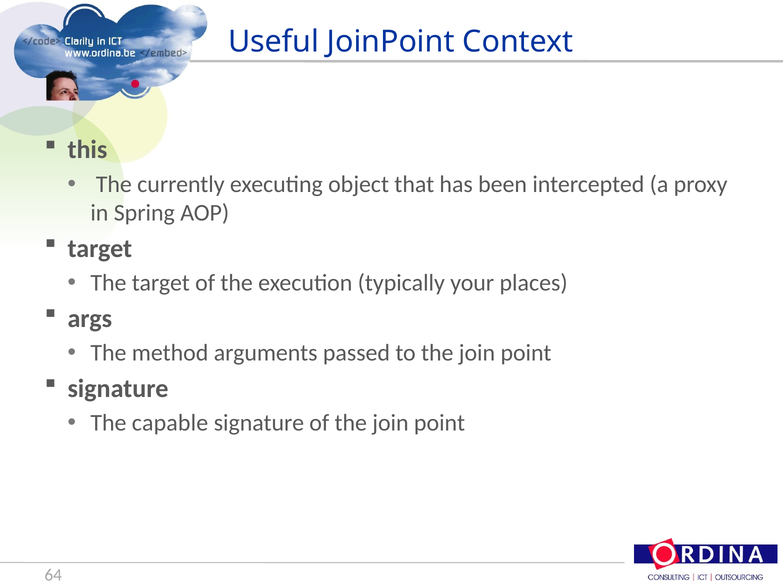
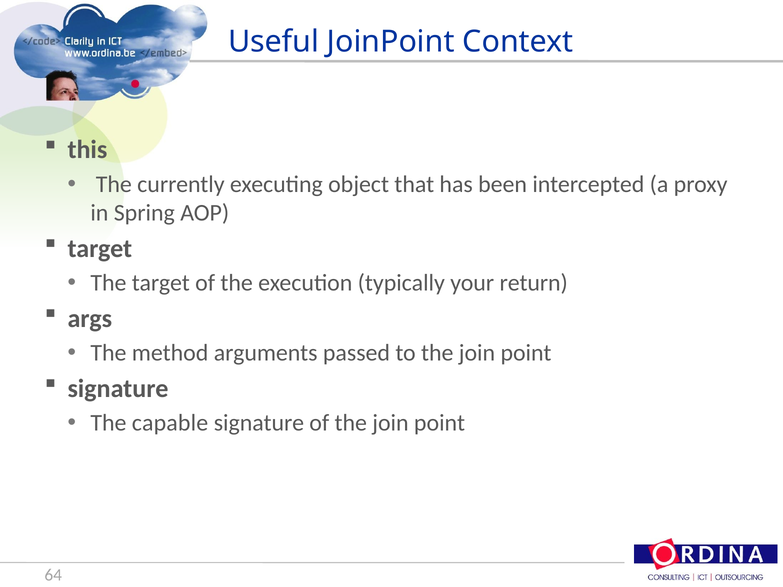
places: places -> return (534, 283)
